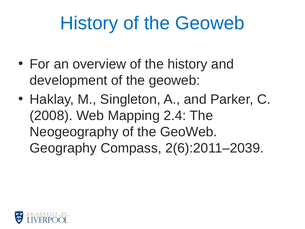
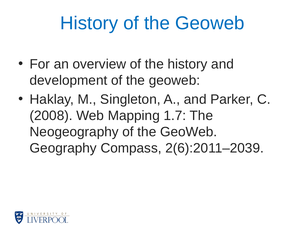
2.4: 2.4 -> 1.7 (175, 115)
